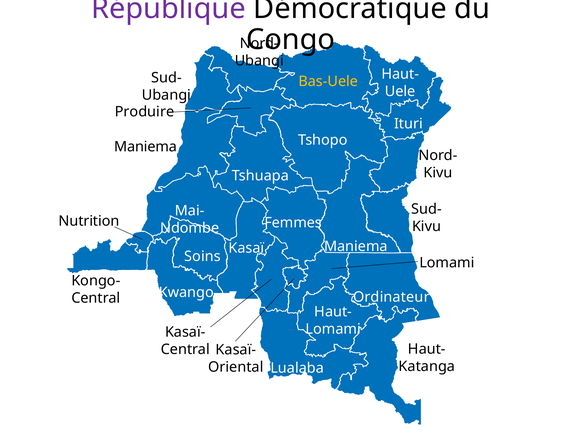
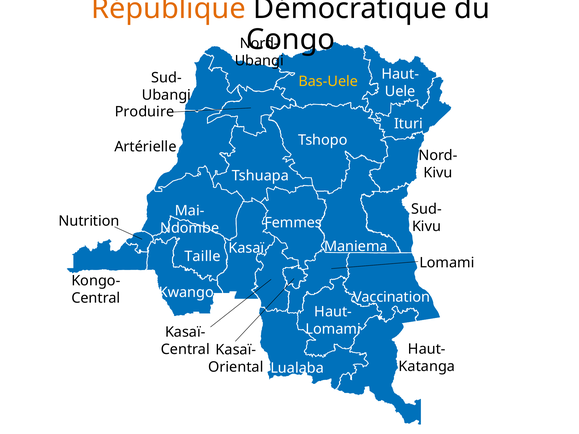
République colour: purple -> orange (168, 9)
Maniema: Maniema -> Artérielle (145, 147)
Soins: Soins -> Taille (203, 257)
Ordinateur: Ordinateur -> Vaccination (391, 297)
